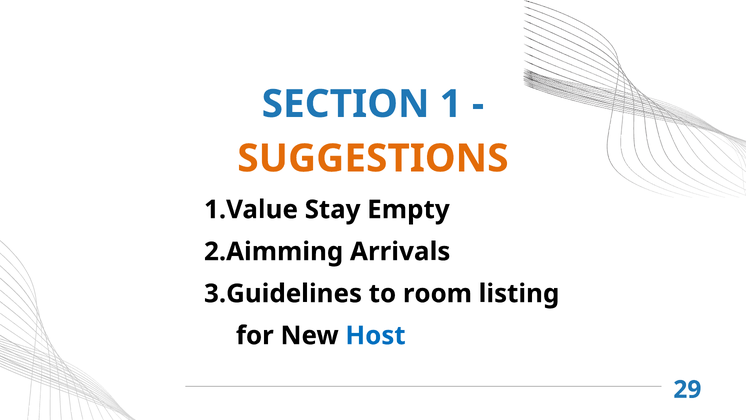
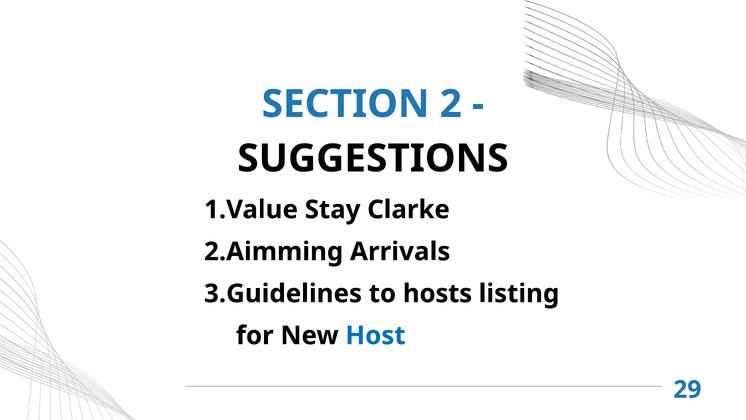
1: 1 -> 2 (451, 104)
SUGGESTIONS colour: orange -> black (373, 158)
Empty: Empty -> Clarke (409, 209)
room: room -> hosts (438, 293)
